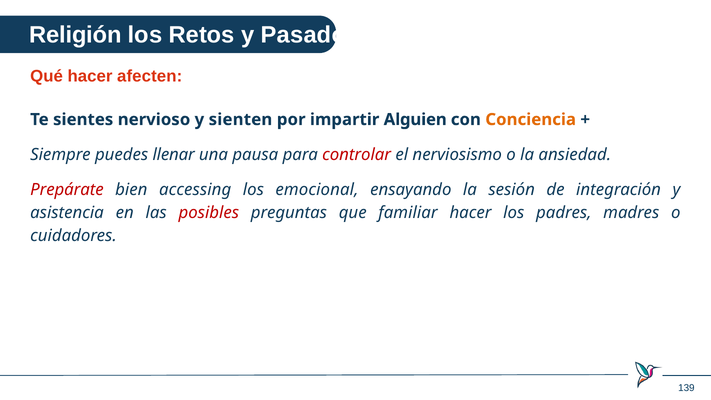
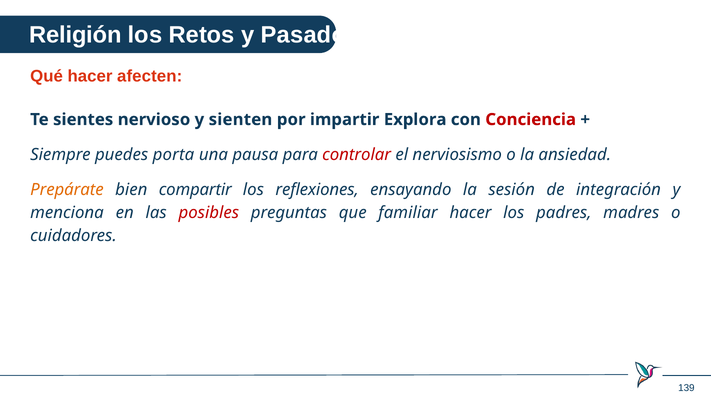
Alguien: Alguien -> Explora (415, 120)
Conciencia colour: orange -> red (531, 120)
llenar: llenar -> porta (173, 155)
Prepárate colour: red -> orange (67, 190)
accessing: accessing -> compartir (195, 190)
emocional: emocional -> reflexiones (317, 190)
asistencia: asistencia -> menciona (67, 213)
